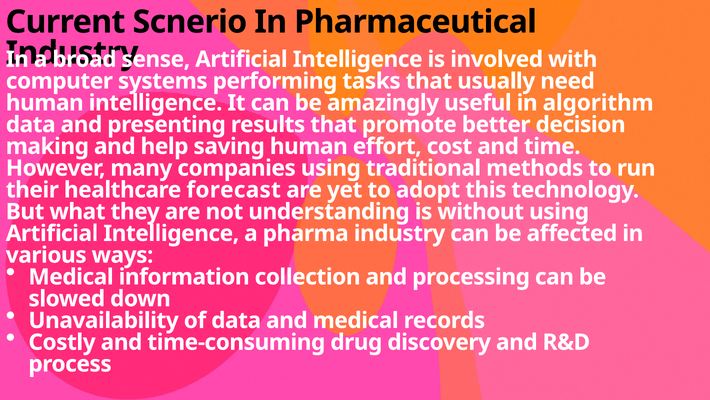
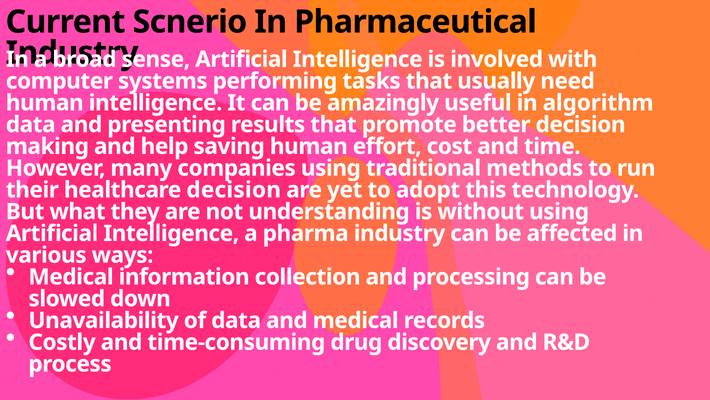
healthcare forecast: forecast -> decision (234, 190)
